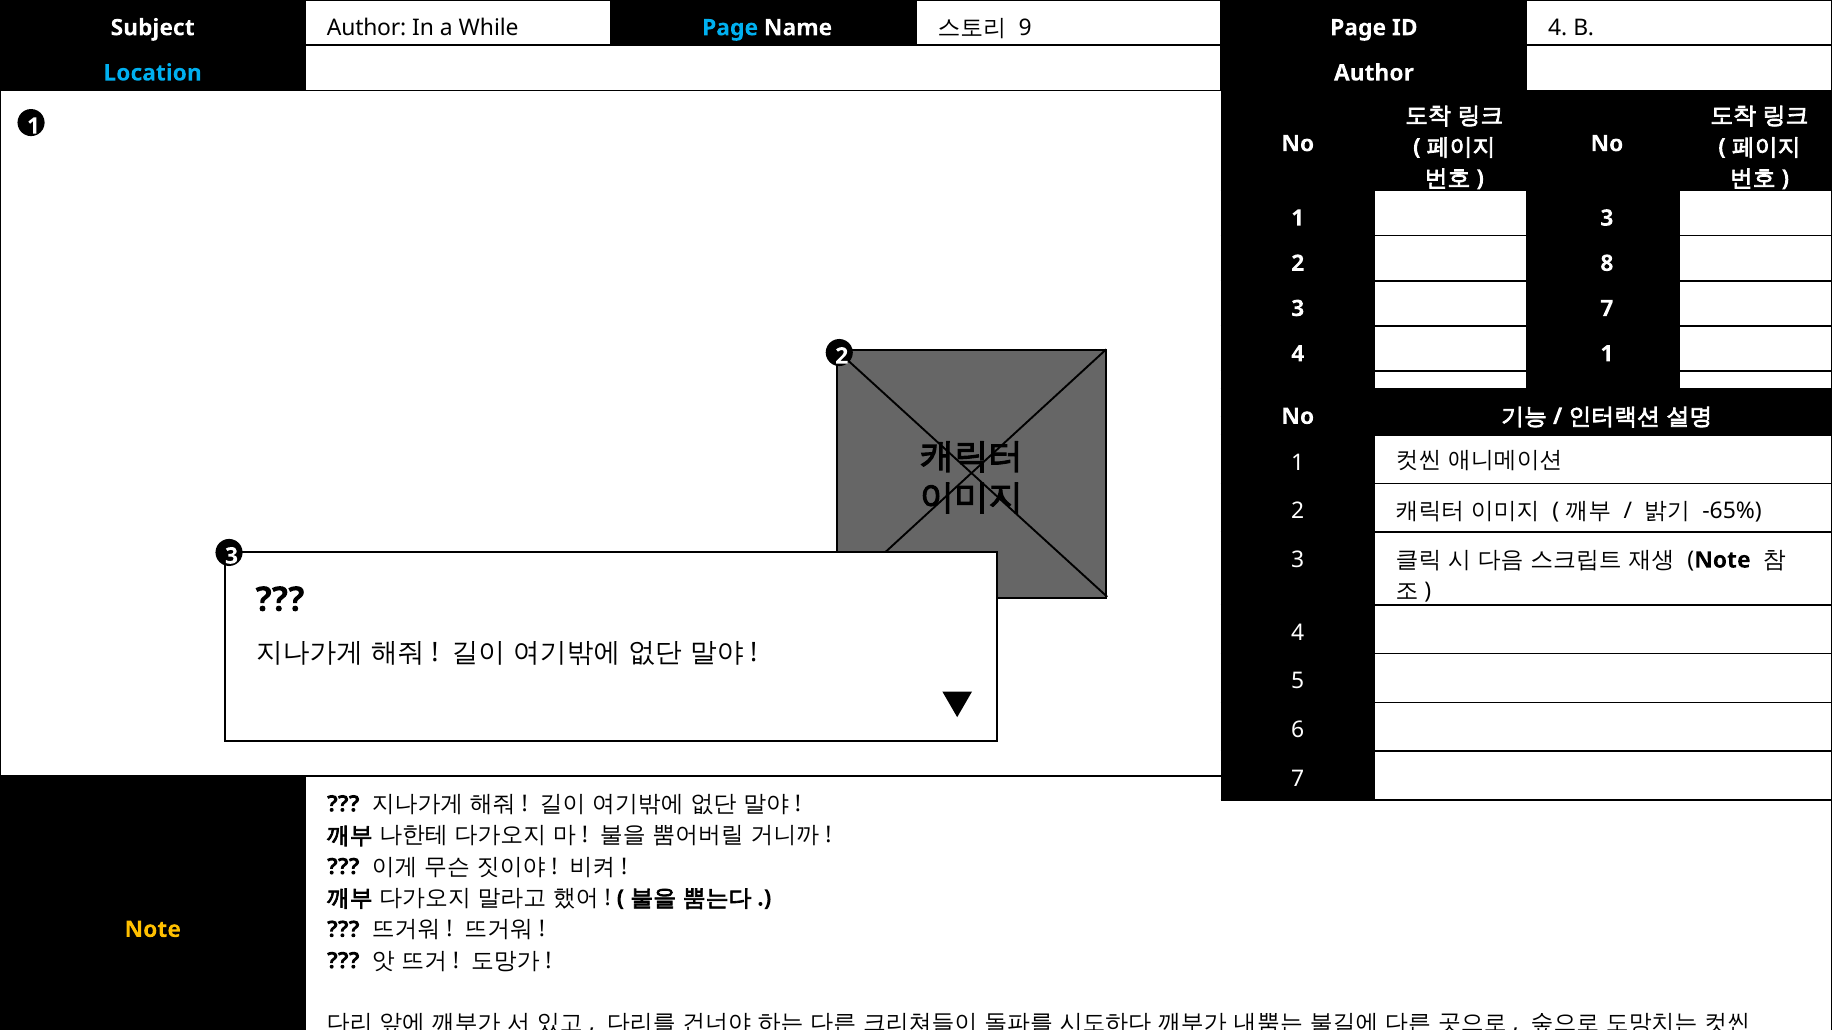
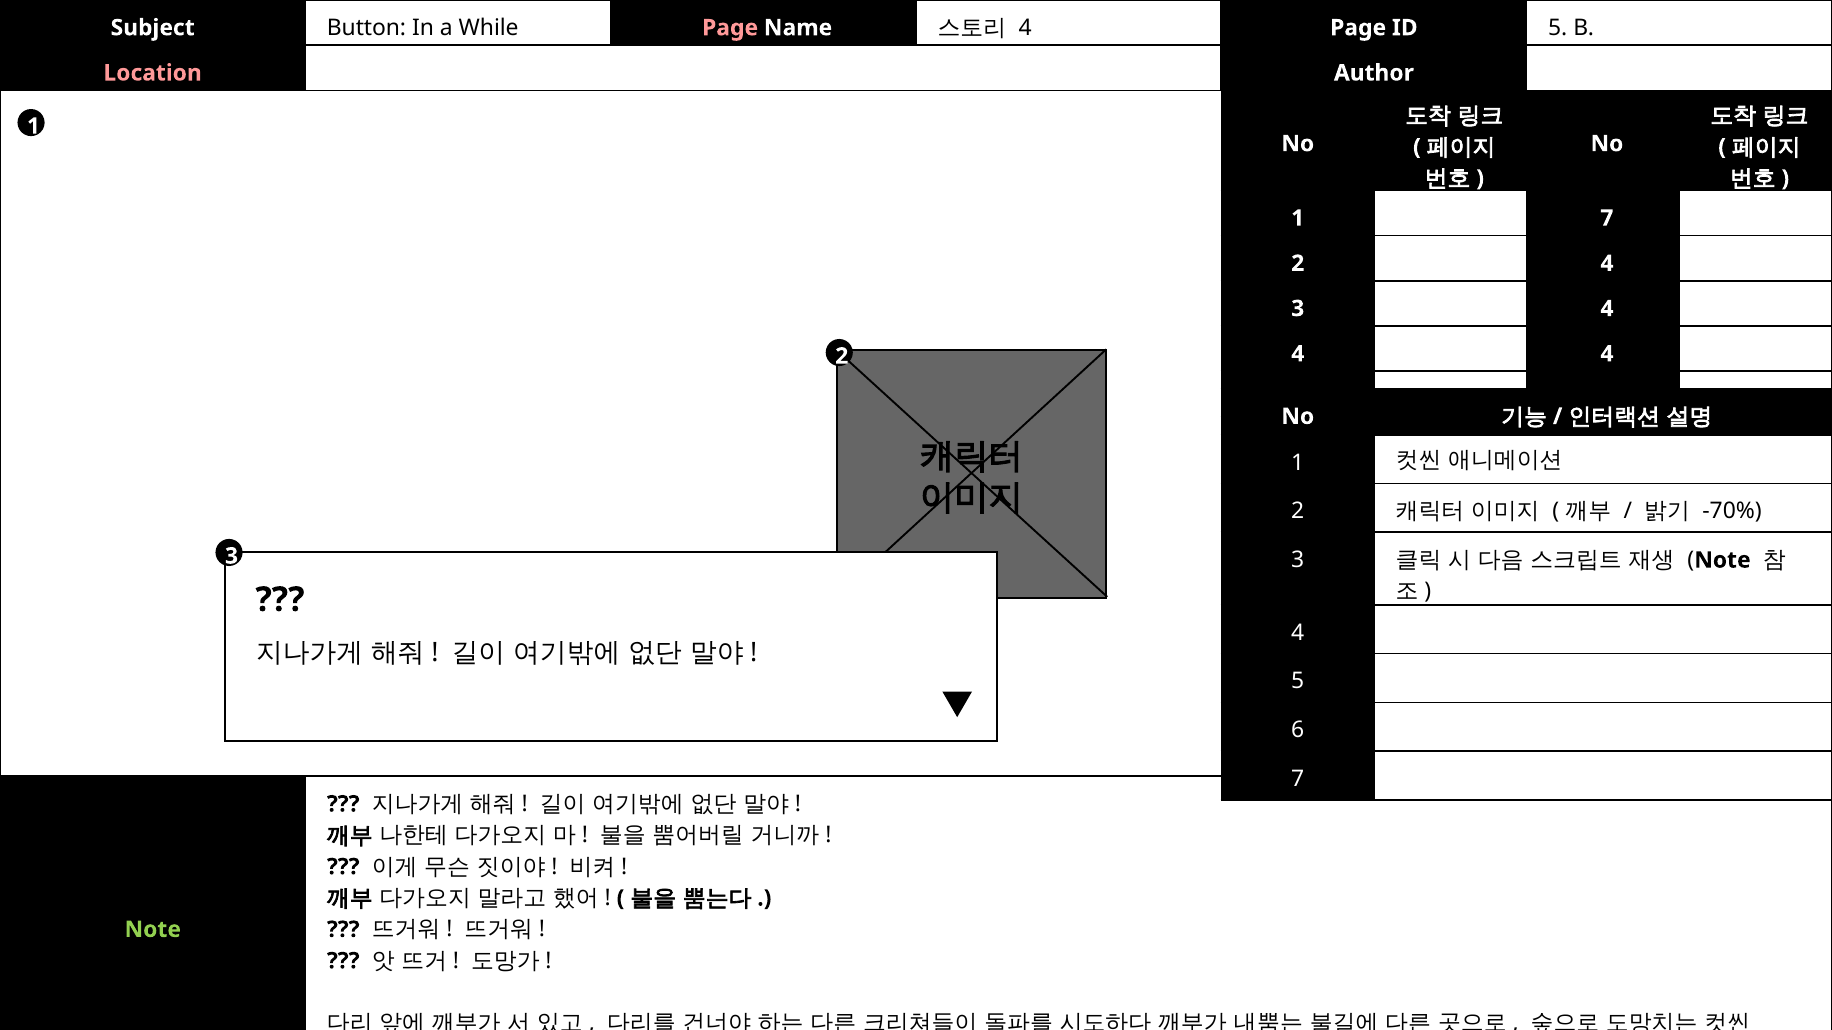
Subject Author: Author -> Button (367, 28)
Page colour: light blue -> pink (730, 28)
9: 9 -> 4 (1025, 28)
ID 4: 4 -> 5 (1558, 28)
Location colour: light blue -> pink (153, 73)
1 3: 3 -> 7 (1607, 218)
2 8: 8 -> 4 (1607, 264)
3 7: 7 -> 4 (1607, 309)
1: 1 -> 4 (1607, 354)
-65%: -65% -> -70% (1732, 512)
Note colour: yellow -> light green (153, 930)
